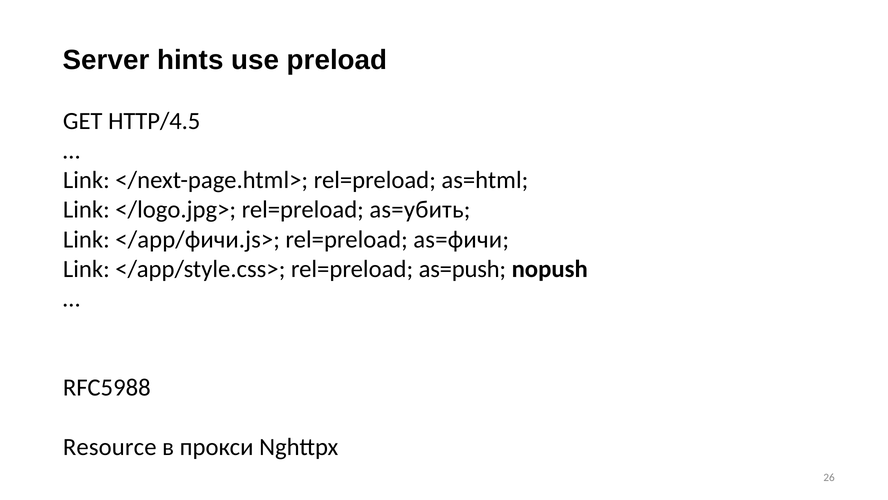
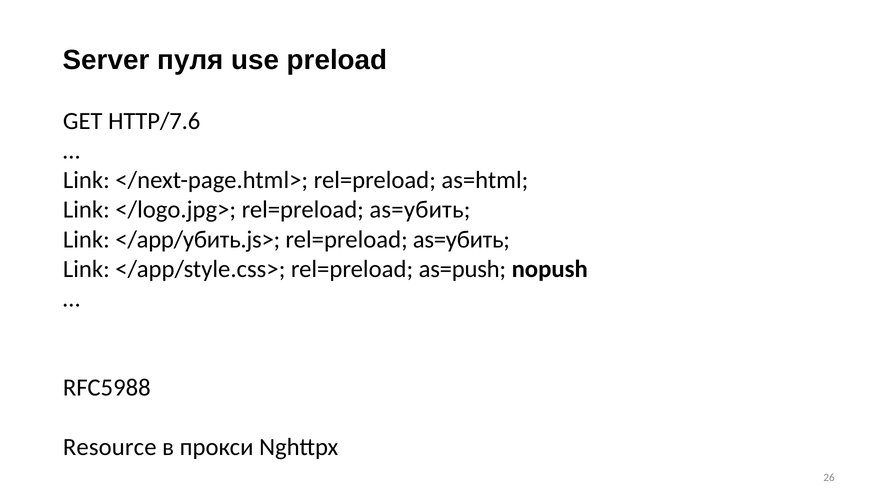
hints: hints -> пуля (190, 60)
HTTP/4.5: HTTP/4.5 -> HTTP/7.6 (154, 121)
</app/фичи.js>: </app/фичи.js> -> </app/убить.js> (198, 239)
as=фичи: as=фичи -> as=убить (461, 239)
